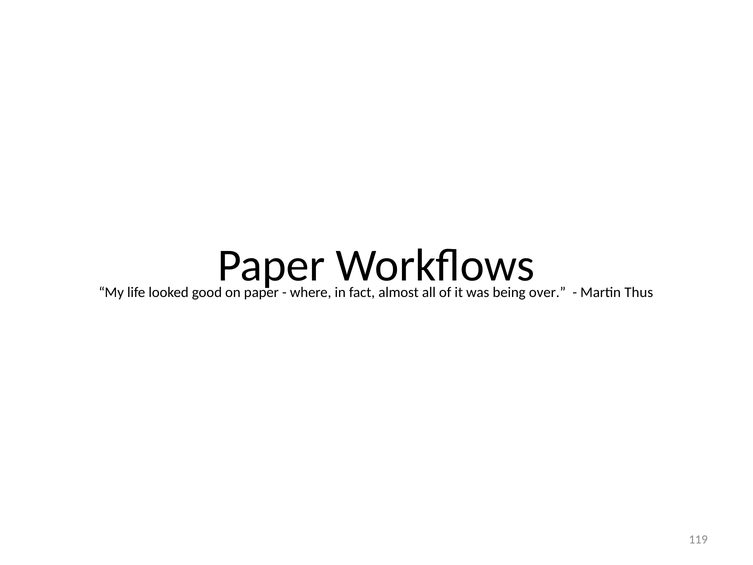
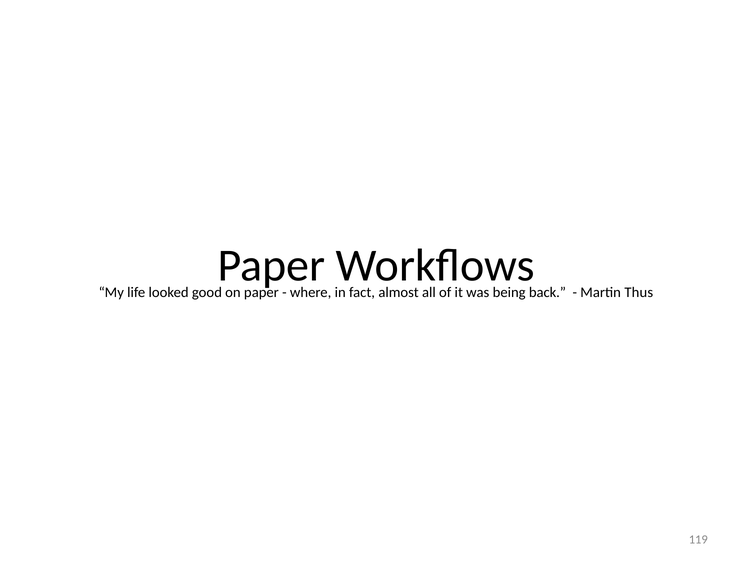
over: over -> back (547, 292)
